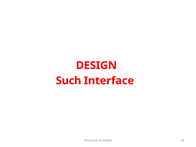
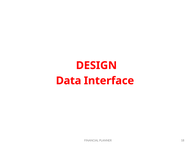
Such: Such -> Data (69, 81)
